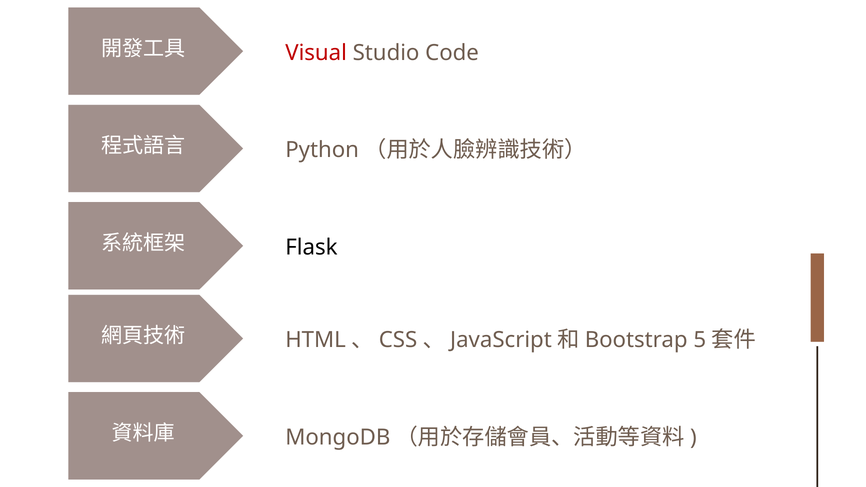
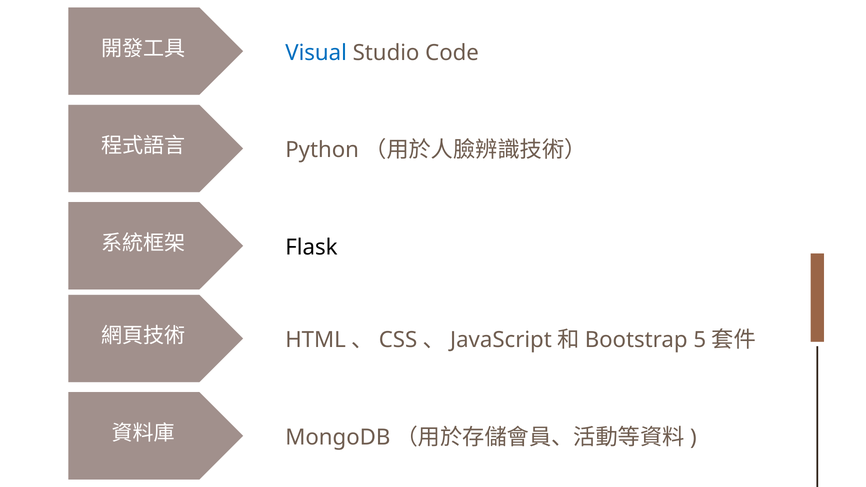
Visual colour: red -> blue (316, 53)
